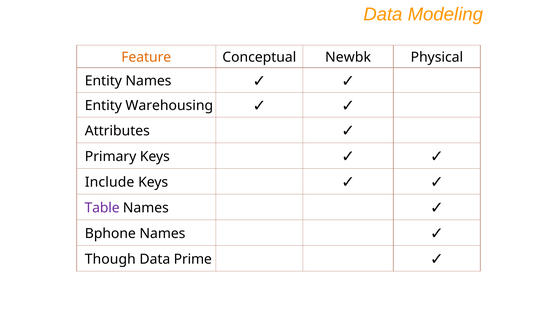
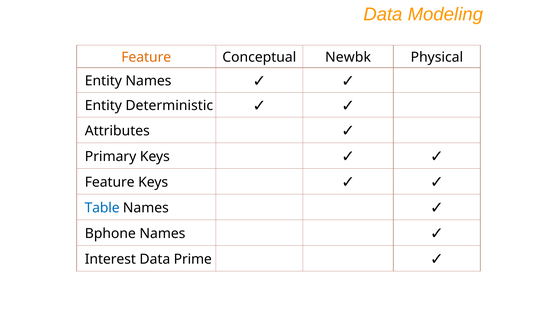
Warehousing: Warehousing -> Deterministic (169, 106)
Include: Include -> Feature (110, 182)
Table colour: purple -> blue (102, 208)
Though: Though -> Interest (110, 259)
